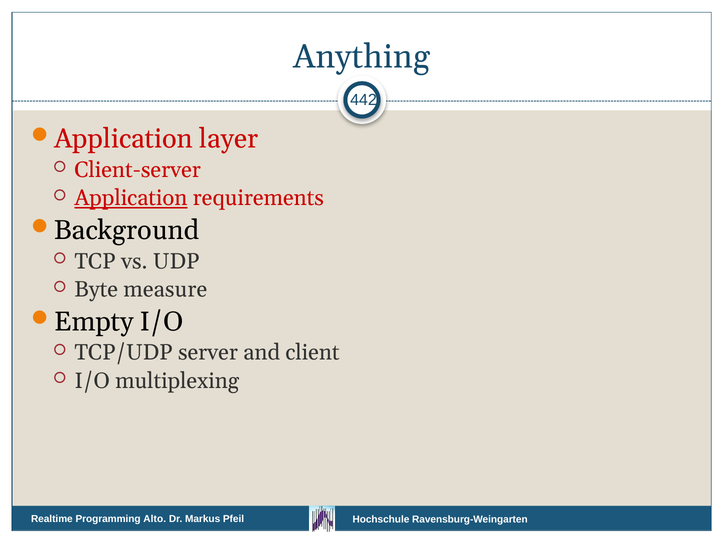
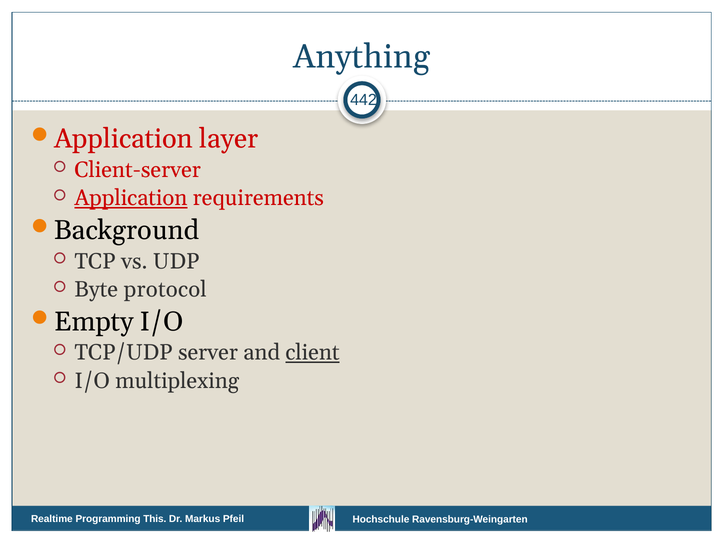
measure: measure -> protocol (165, 290)
client underline: none -> present (312, 353)
Alto: Alto -> This (155, 519)
